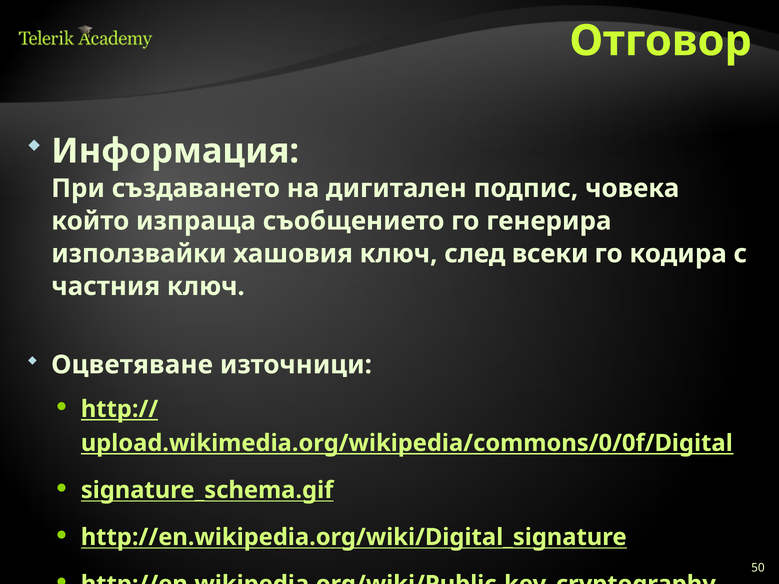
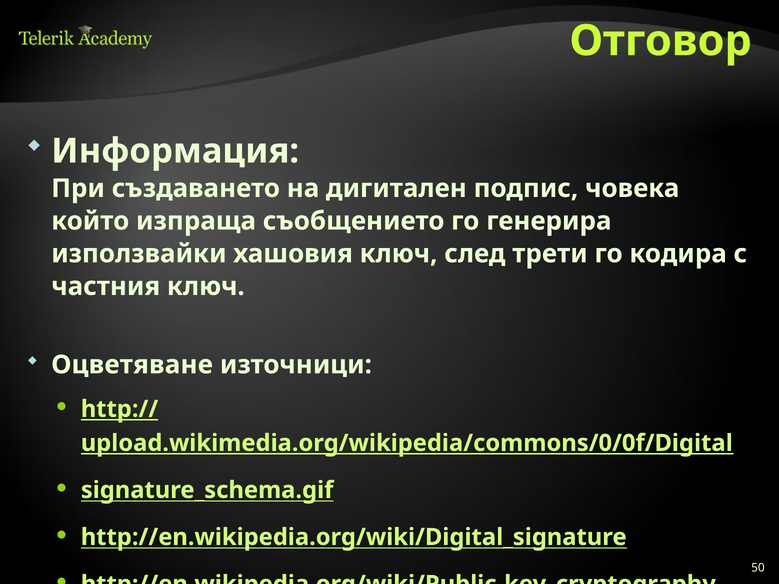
всеки: всеки -> трети (550, 254)
